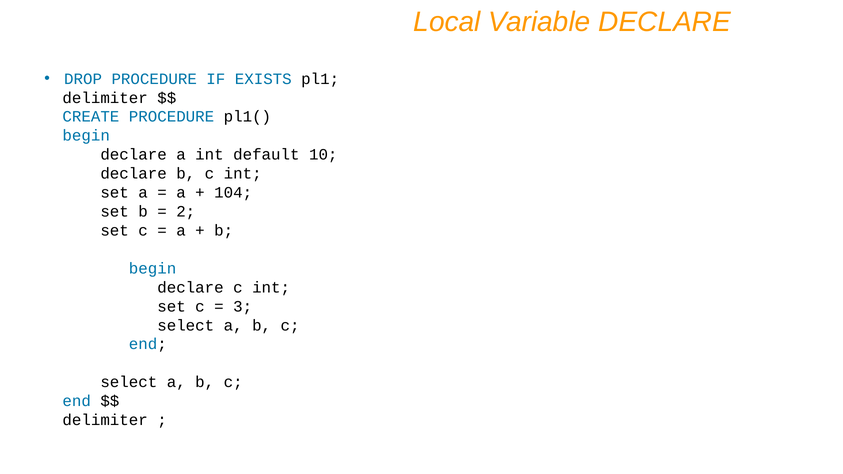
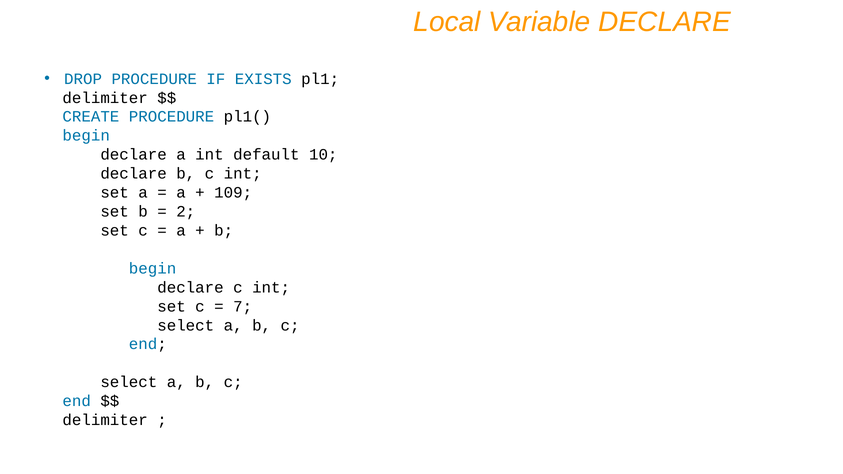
104: 104 -> 109 (233, 193)
3: 3 -> 7 (243, 306)
